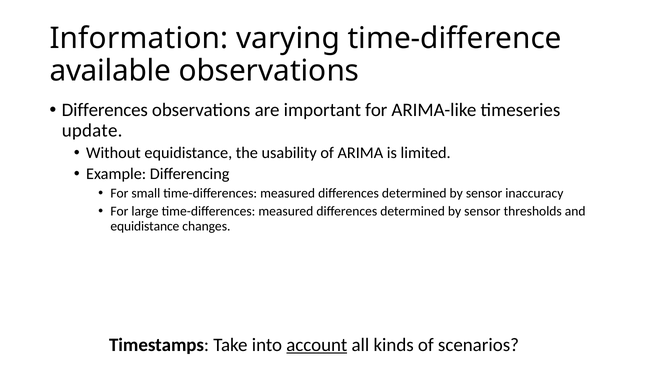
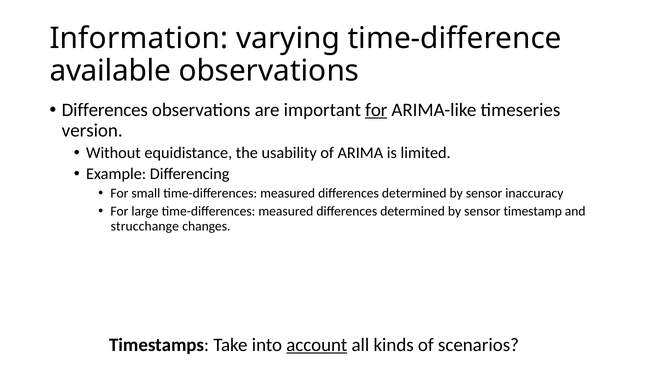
for underline: none -> present (376, 110)
update: update -> version (92, 130)
thresholds: thresholds -> timestamp (533, 211)
equidistance: equidistance -> strucchange (145, 226)
